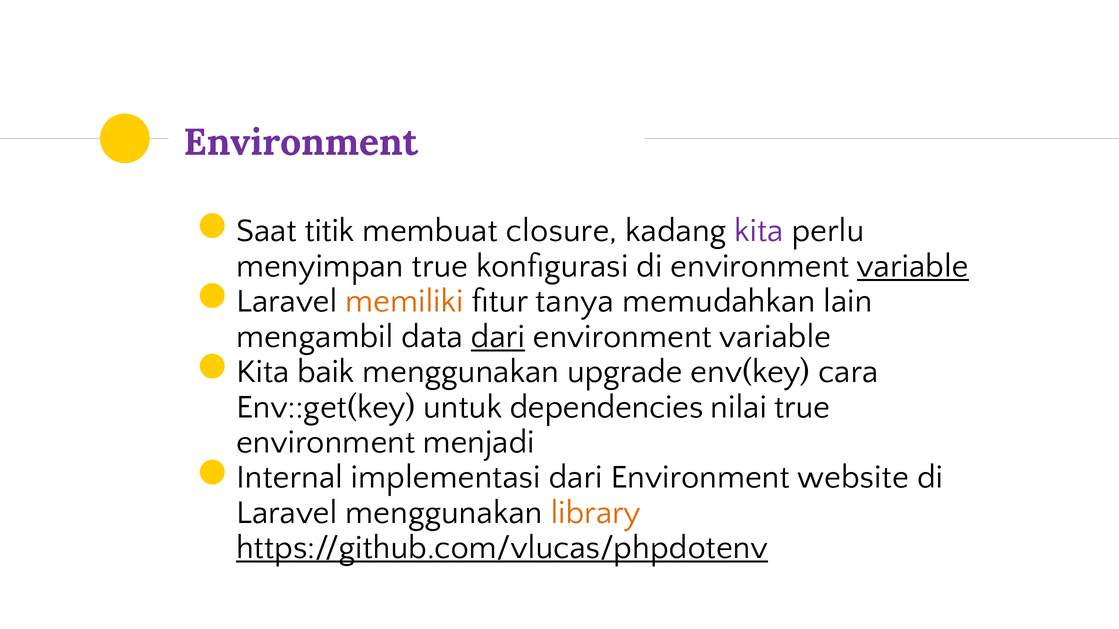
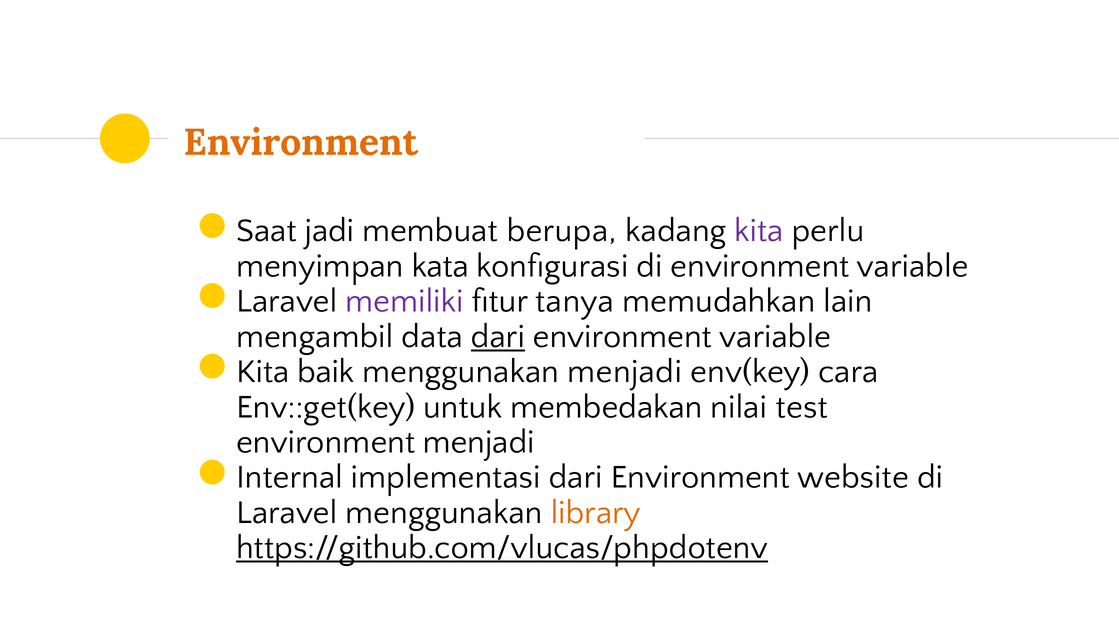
Environment colour: purple -> orange (301, 143)
titik: titik -> jadi (329, 231)
closure: closure -> berupa (562, 231)
menyimpan true: true -> kata (440, 266)
variable underline: present -> none (913, 266)
memiliki colour: orange -> purple (405, 301)
menggunakan upgrade: upgrade -> menjadi (625, 372)
dependencies: dependencies -> membedakan (606, 407)
nilai true: true -> test (802, 407)
